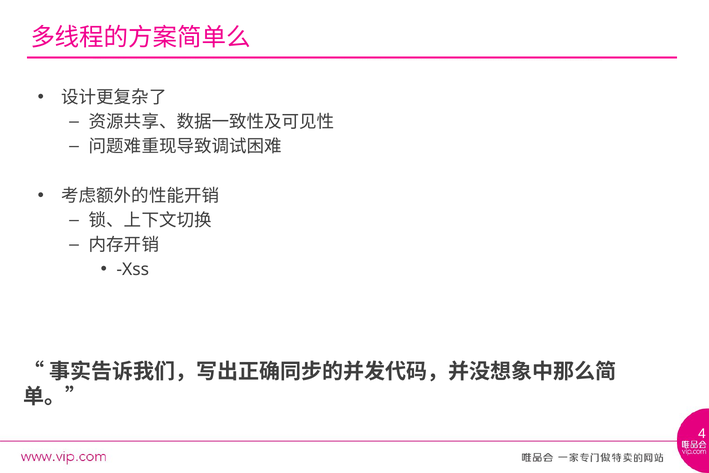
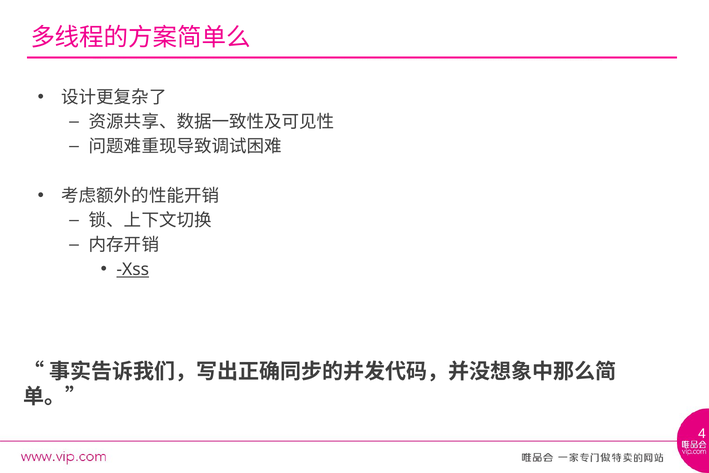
Xss underline: none -> present (133, 269)
